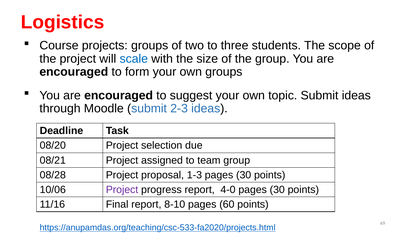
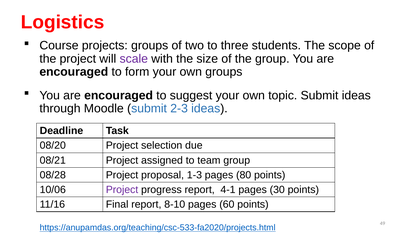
scale colour: blue -> purple (134, 59)
1-3 pages 30: 30 -> 80 (244, 175)
4-0: 4-0 -> 4-1 (228, 190)
